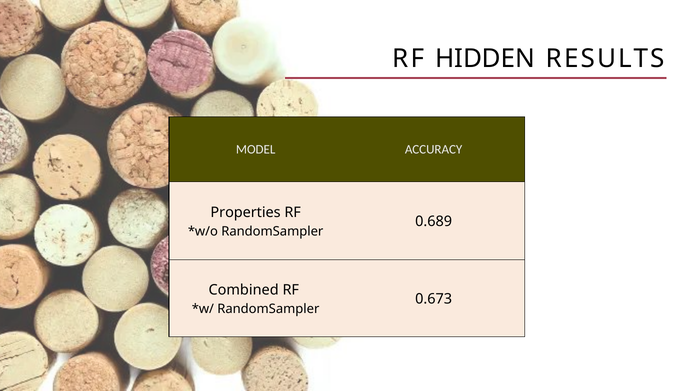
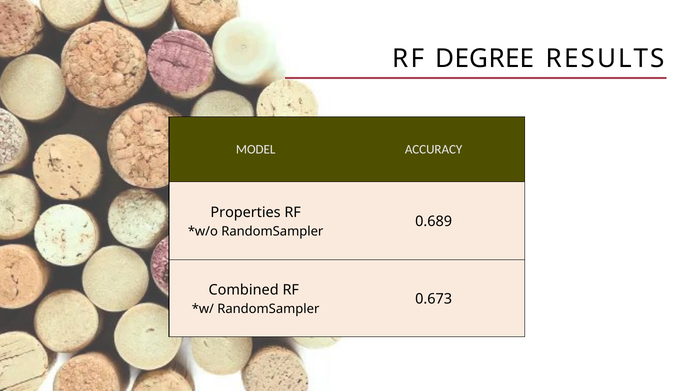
HIDDEN: HIDDEN -> DEGREE (485, 58)
